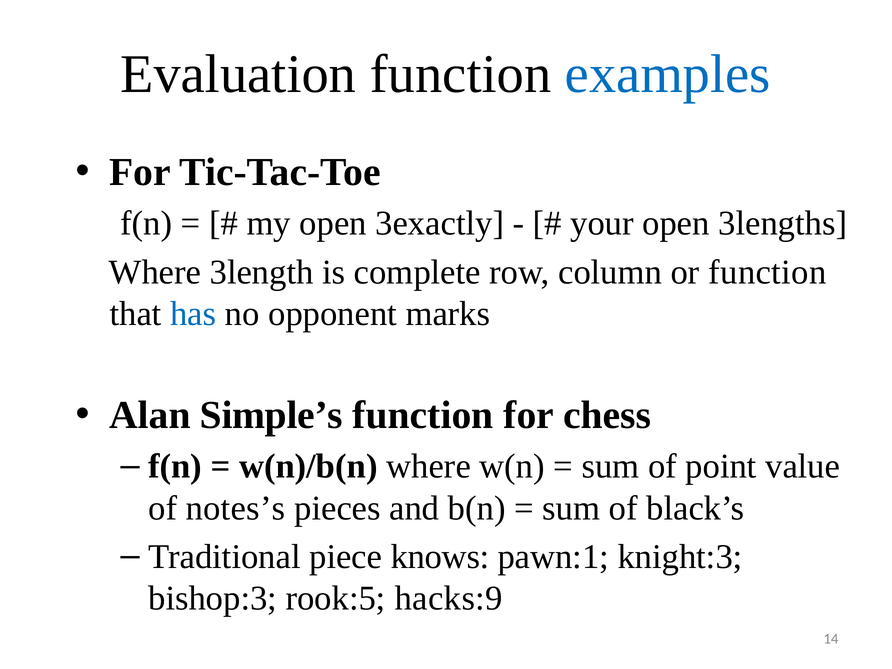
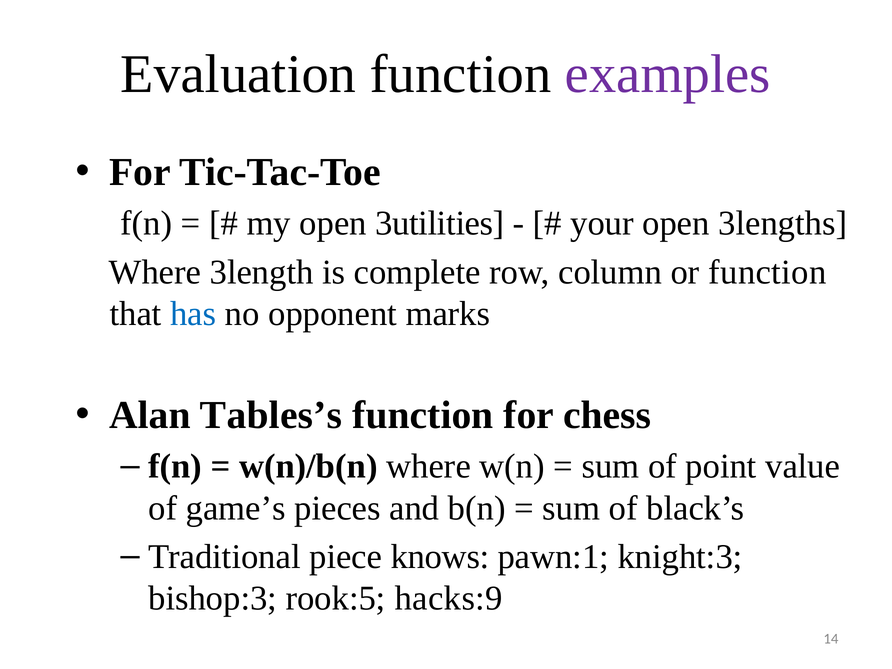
examples colour: blue -> purple (668, 74)
3exactly: 3exactly -> 3utilities (440, 223)
Simple’s: Simple’s -> Tables’s (271, 415)
notes’s: notes’s -> game’s (236, 508)
